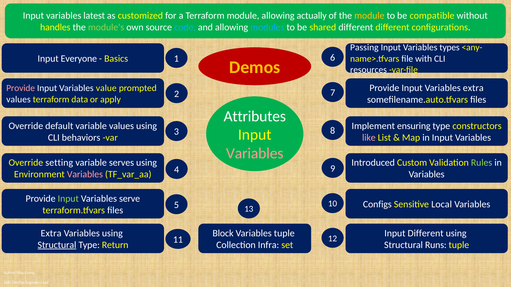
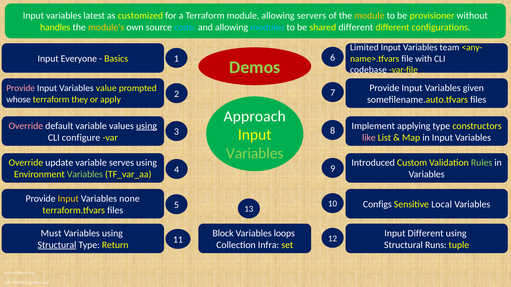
actually: actually -> servers (312, 16)
compatible: compatible -> provisioner (432, 16)
module's colour: light green -> yellow (106, 27)
Passing: Passing -> Limited (364, 48)
types: types -> team (449, 48)
Demos colour: yellow -> light green (255, 68)
resources: resources -> codebase (368, 70)
Variables extra: extra -> given (473, 88)
values: values -> whose (19, 100)
data: data -> they (80, 100)
Attributes: Attributes -> Approach (255, 116)
Override colour: white -> pink (26, 126)
using underline: none -> present (147, 126)
ensuring: ensuring -> applying (414, 126)
behaviors: behaviors -> configure (81, 138)
Variables colour: pink -> light green (255, 154)
setting: setting -> update (59, 163)
Variables colour: pink -> light green (85, 175)
Input colour: light green -> yellow (68, 199)
serve: serve -> none (129, 199)
Extra: Extra -> Must (51, 234)
Variables tuple: tuple -> loops (284, 234)
